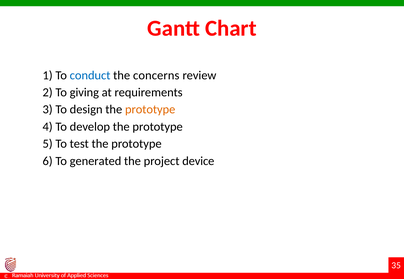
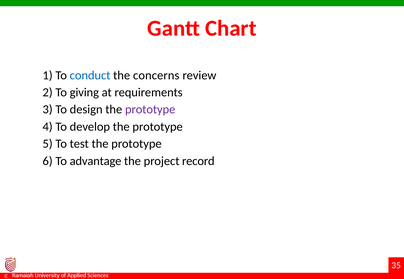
prototype colour: orange -> purple (150, 110)
generated: generated -> advantage (96, 161)
device: device -> record (198, 161)
